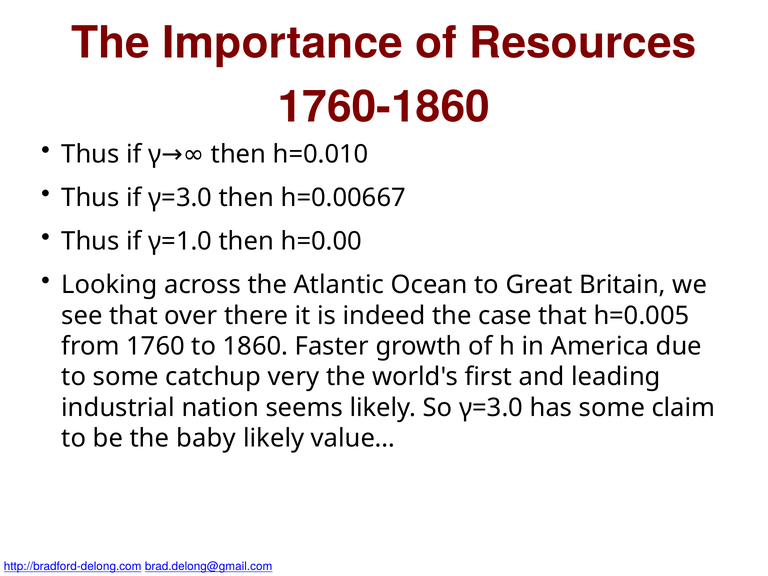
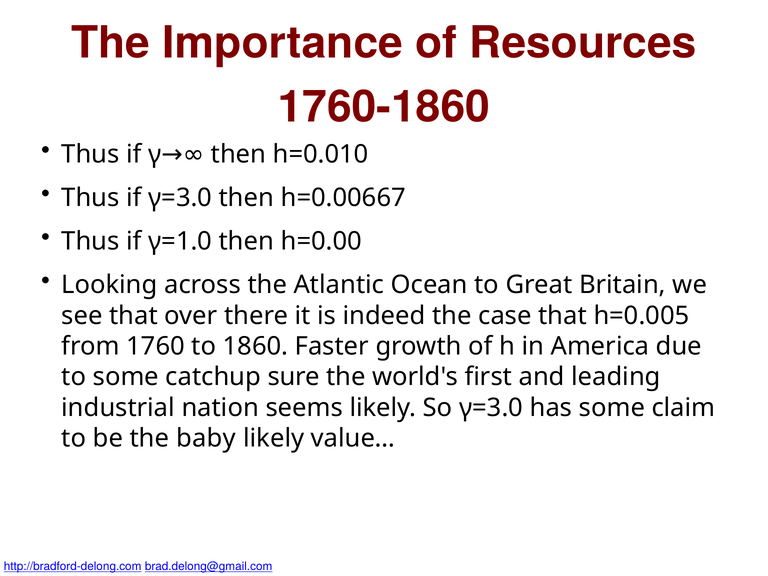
very: very -> sure (294, 377)
